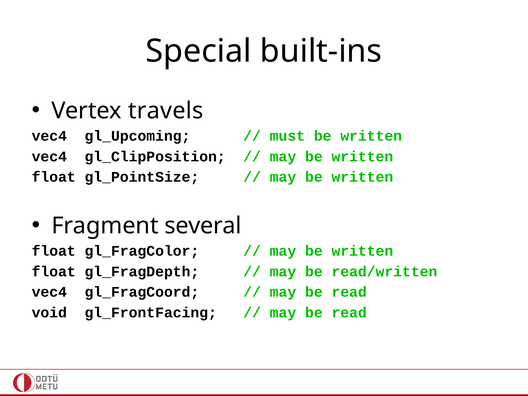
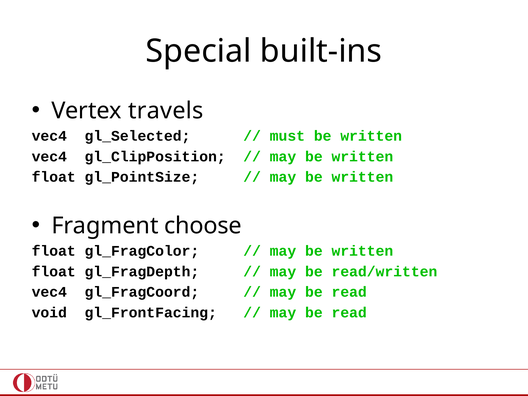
gl_Upcoming: gl_Upcoming -> gl_Selected (138, 136)
several: several -> choose (203, 226)
